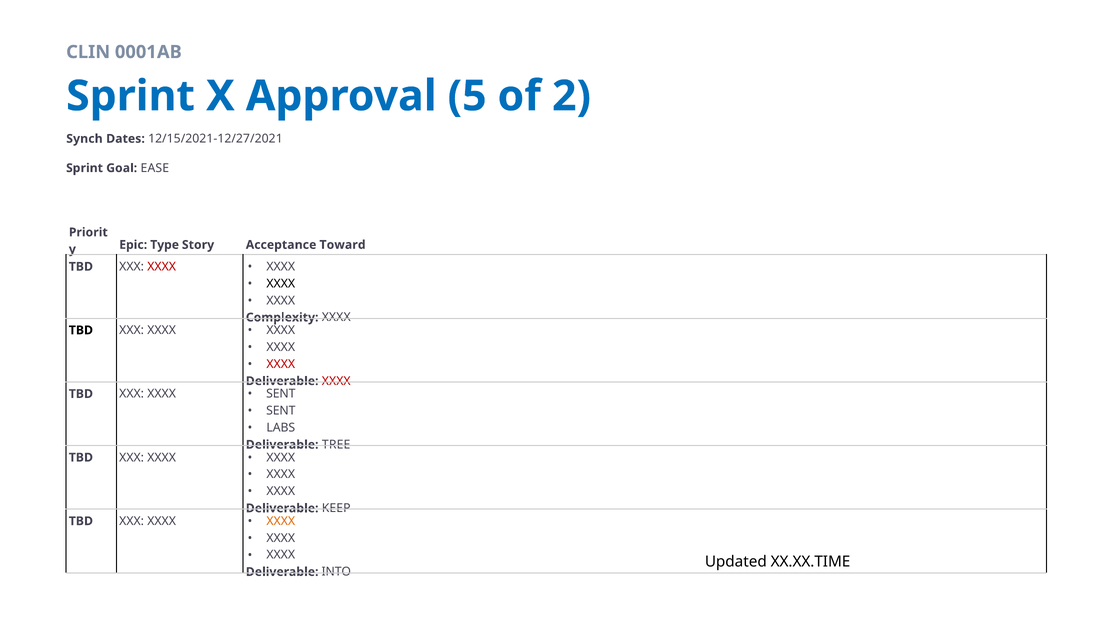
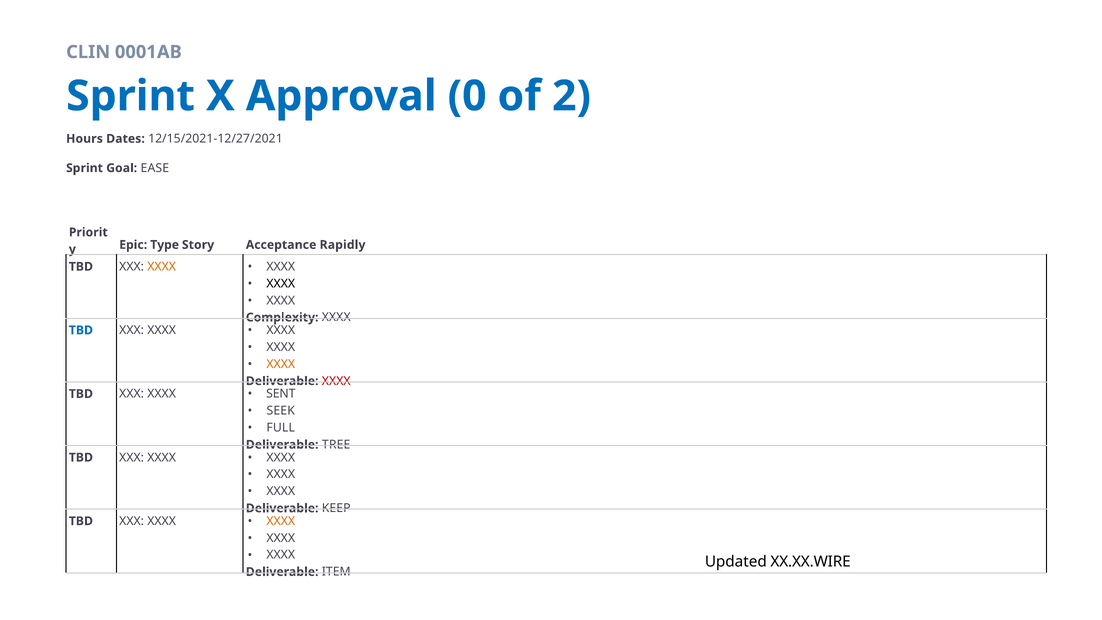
5: 5 -> 0 (467, 96)
Synch: Synch -> Hours (84, 139)
Toward: Toward -> Rapidly (343, 245)
XXXX colour: red -> orange (162, 267)
TBD colour: black -> blue (81, 330)
XXXX colour: red -> orange (281, 364)
SENT: SENT -> SEEK (281, 411)
LABS: LABS -> FULL (281, 428)
XX.XX.TIME: XX.XX.TIME -> XX.XX.WIRE (811, 562)
INTO: INTO -> ITEM (336, 572)
